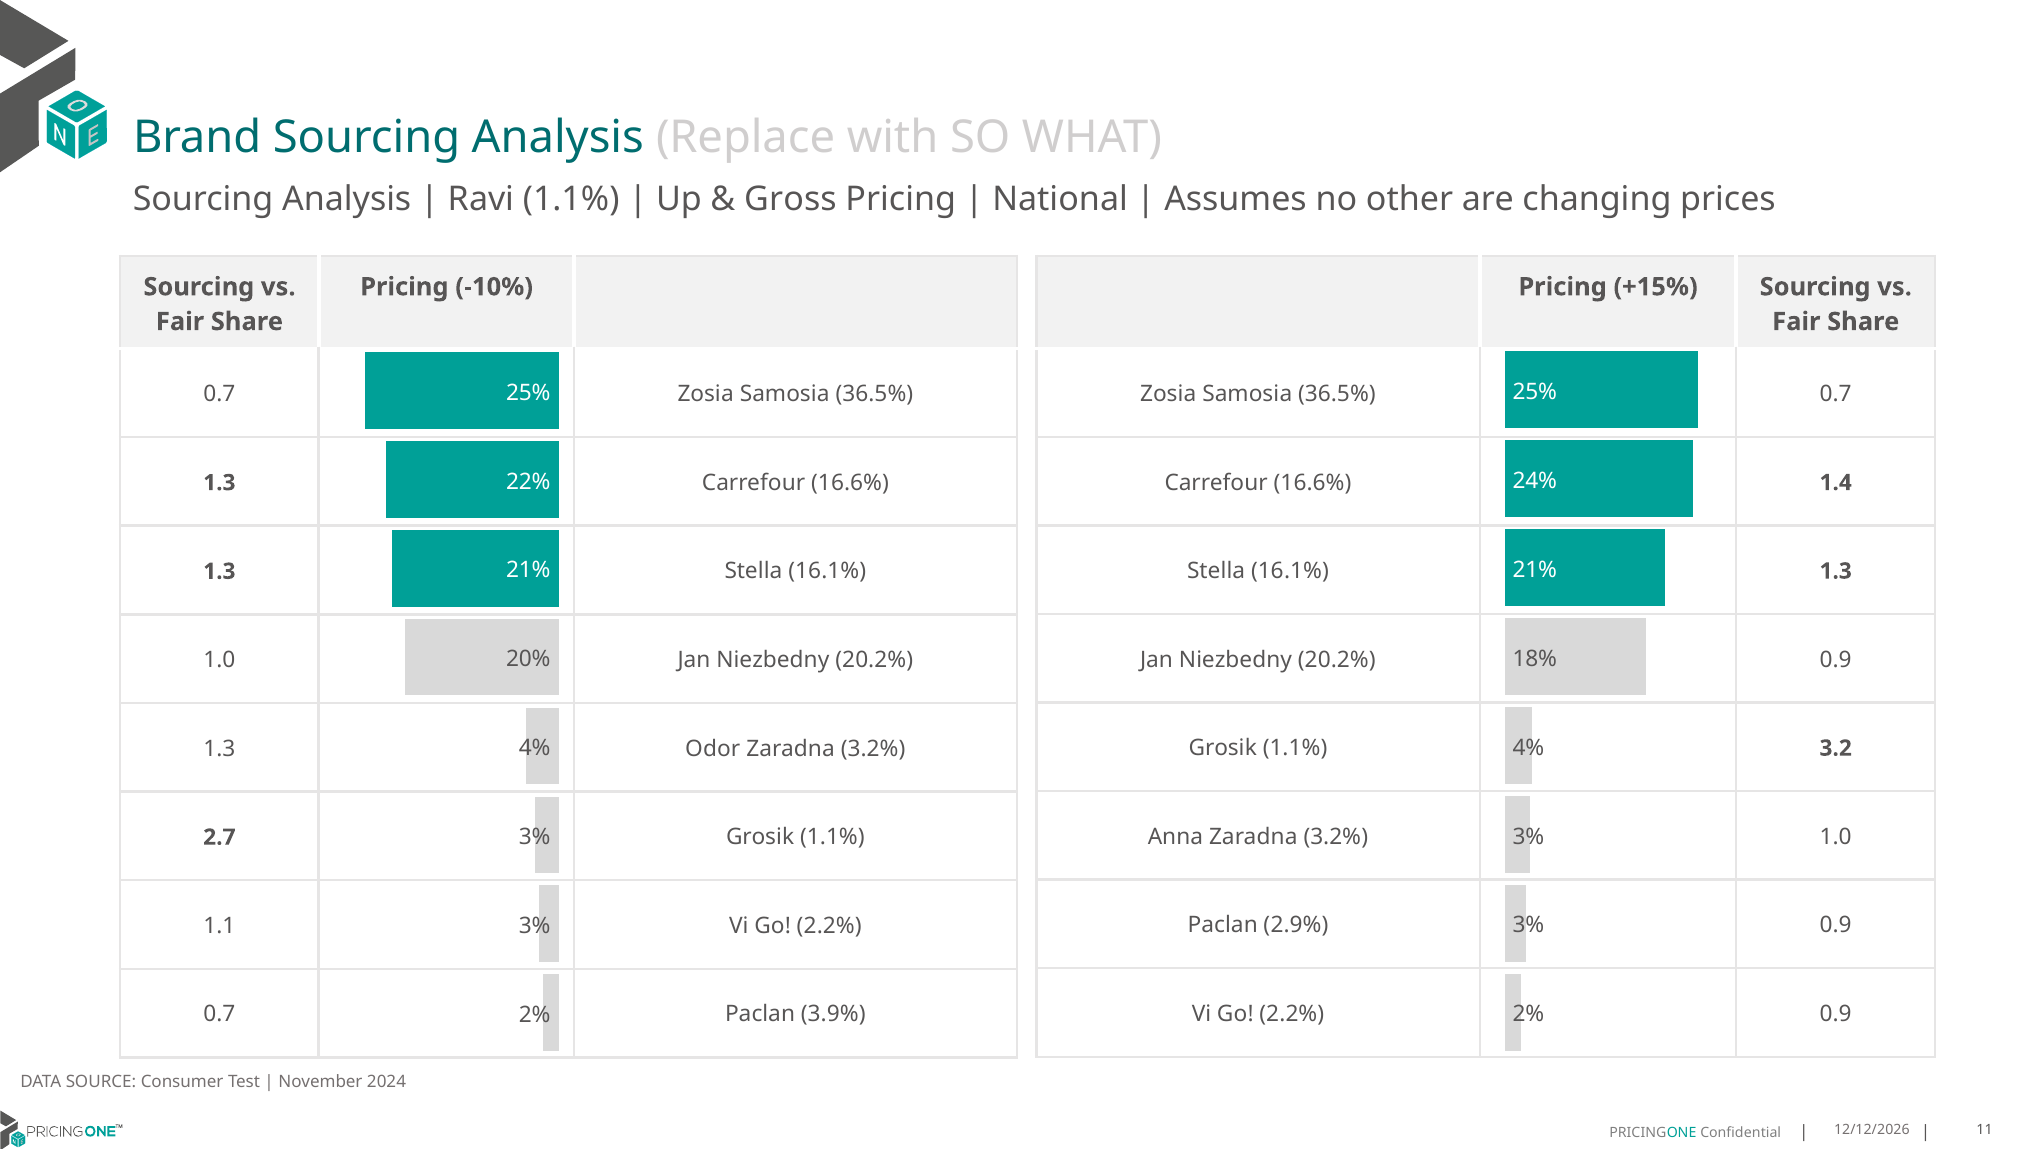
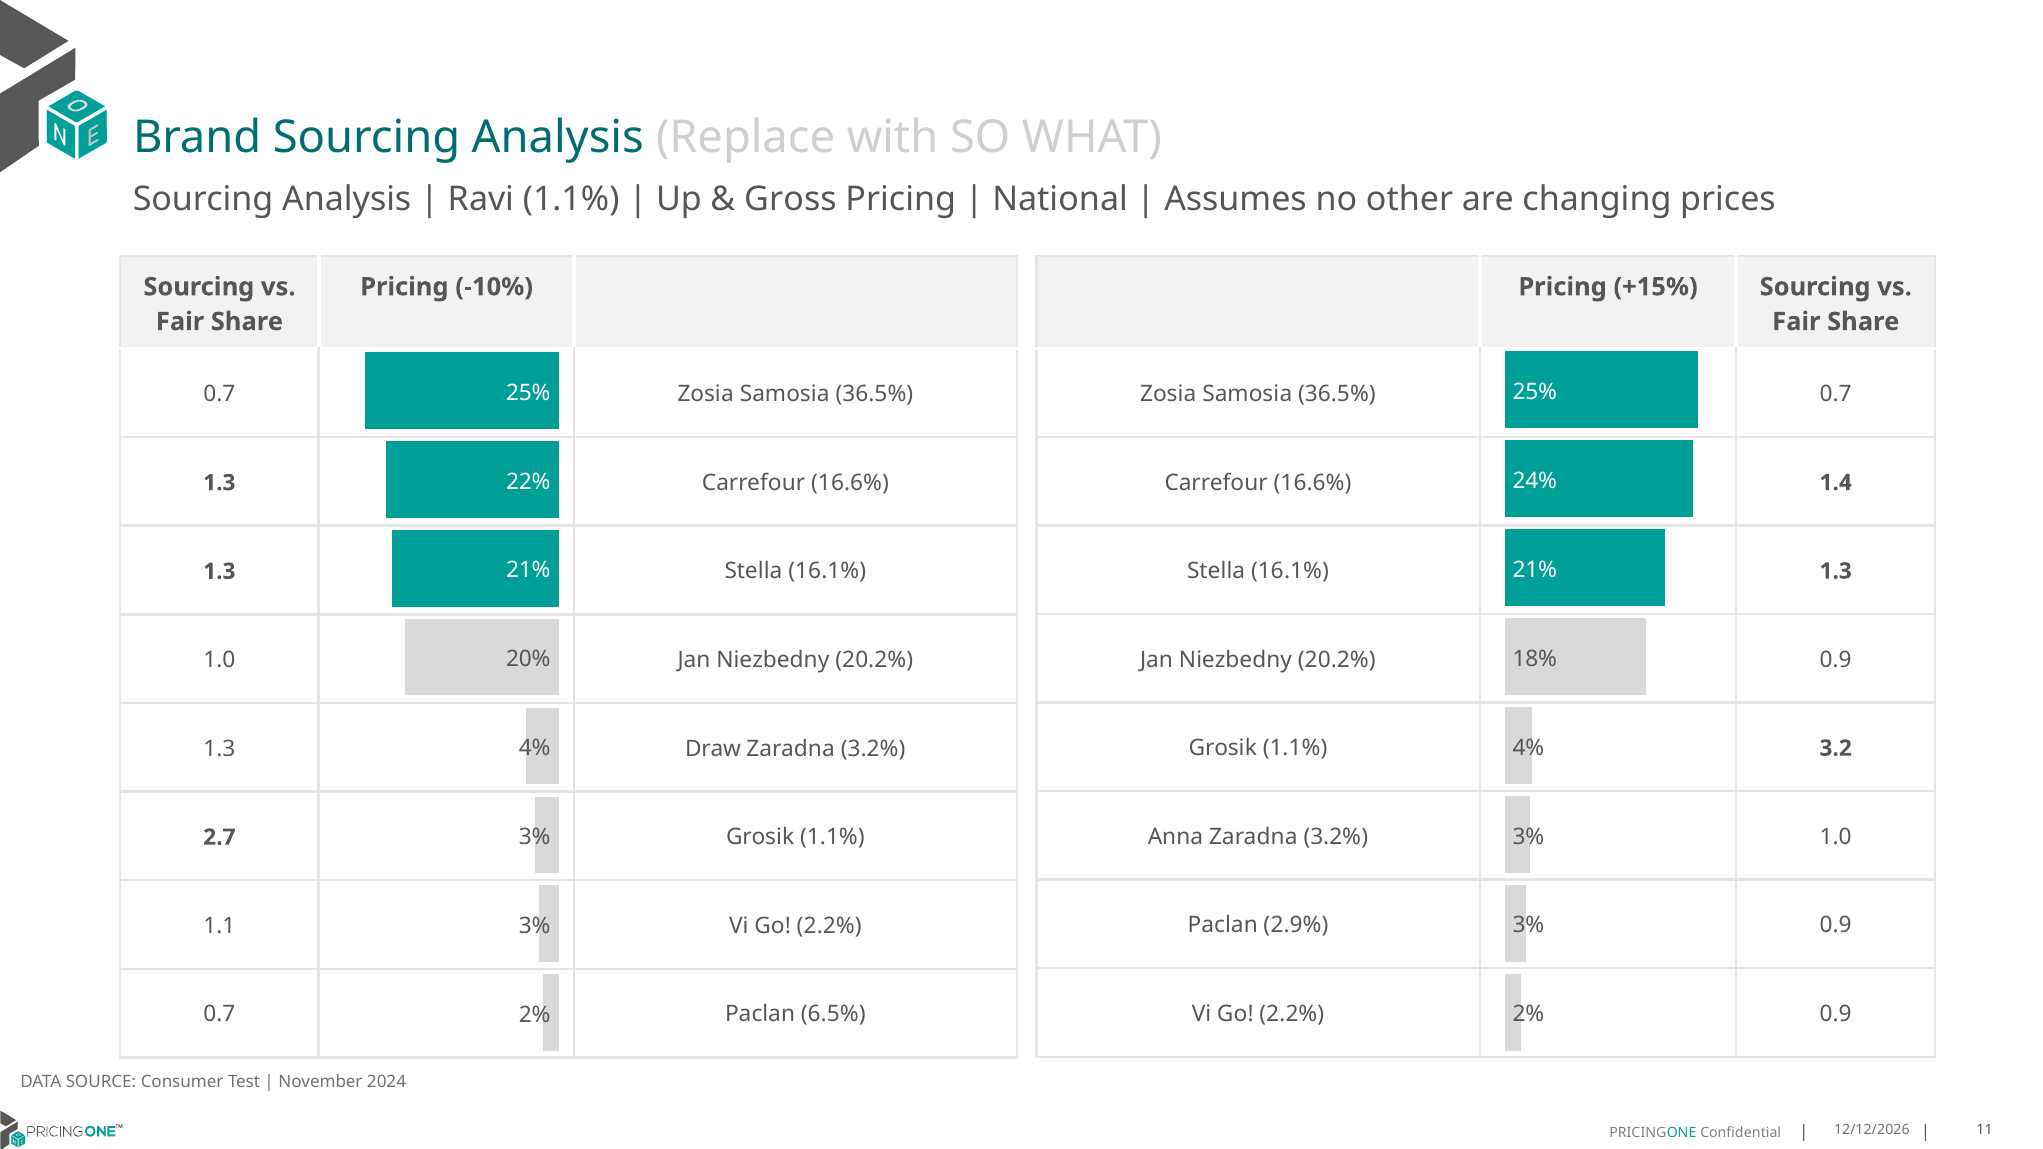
Odor: Odor -> Draw (713, 749)
3.9%: 3.9% -> 6.5% (833, 1015)
